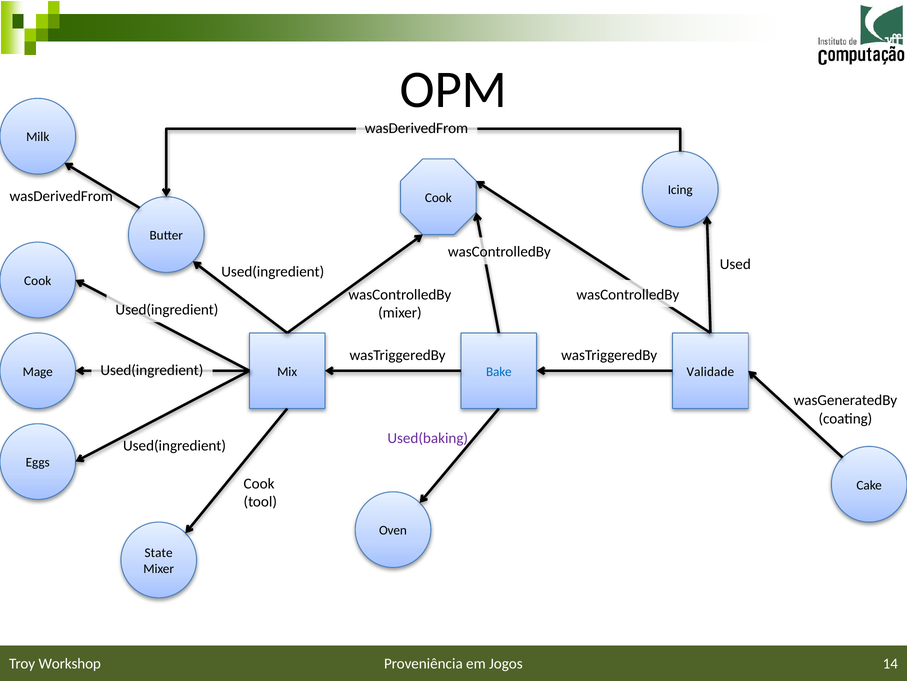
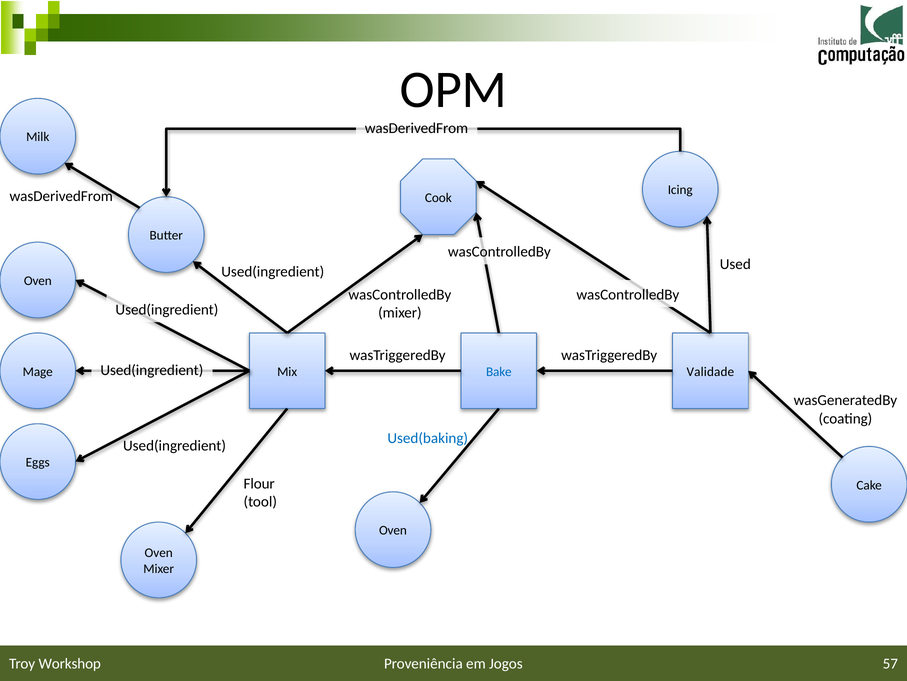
Cook: Cook -> Oven (38, 281)
Used(baking colour: purple -> blue (428, 438)
Cook: Cook -> Flour (259, 483)
State: State -> Oven (159, 552)
14: 14 -> 57 (890, 663)
